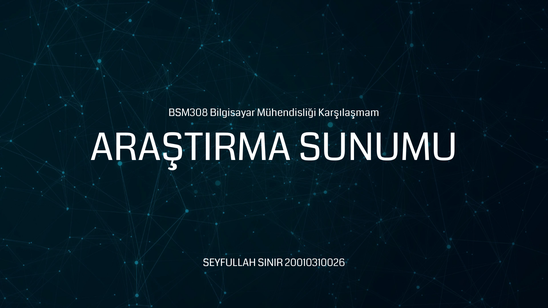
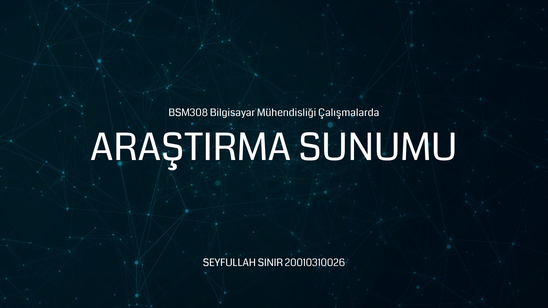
Karşılaşmam: Karşılaşmam -> Çalışmalarda (349, 113)
